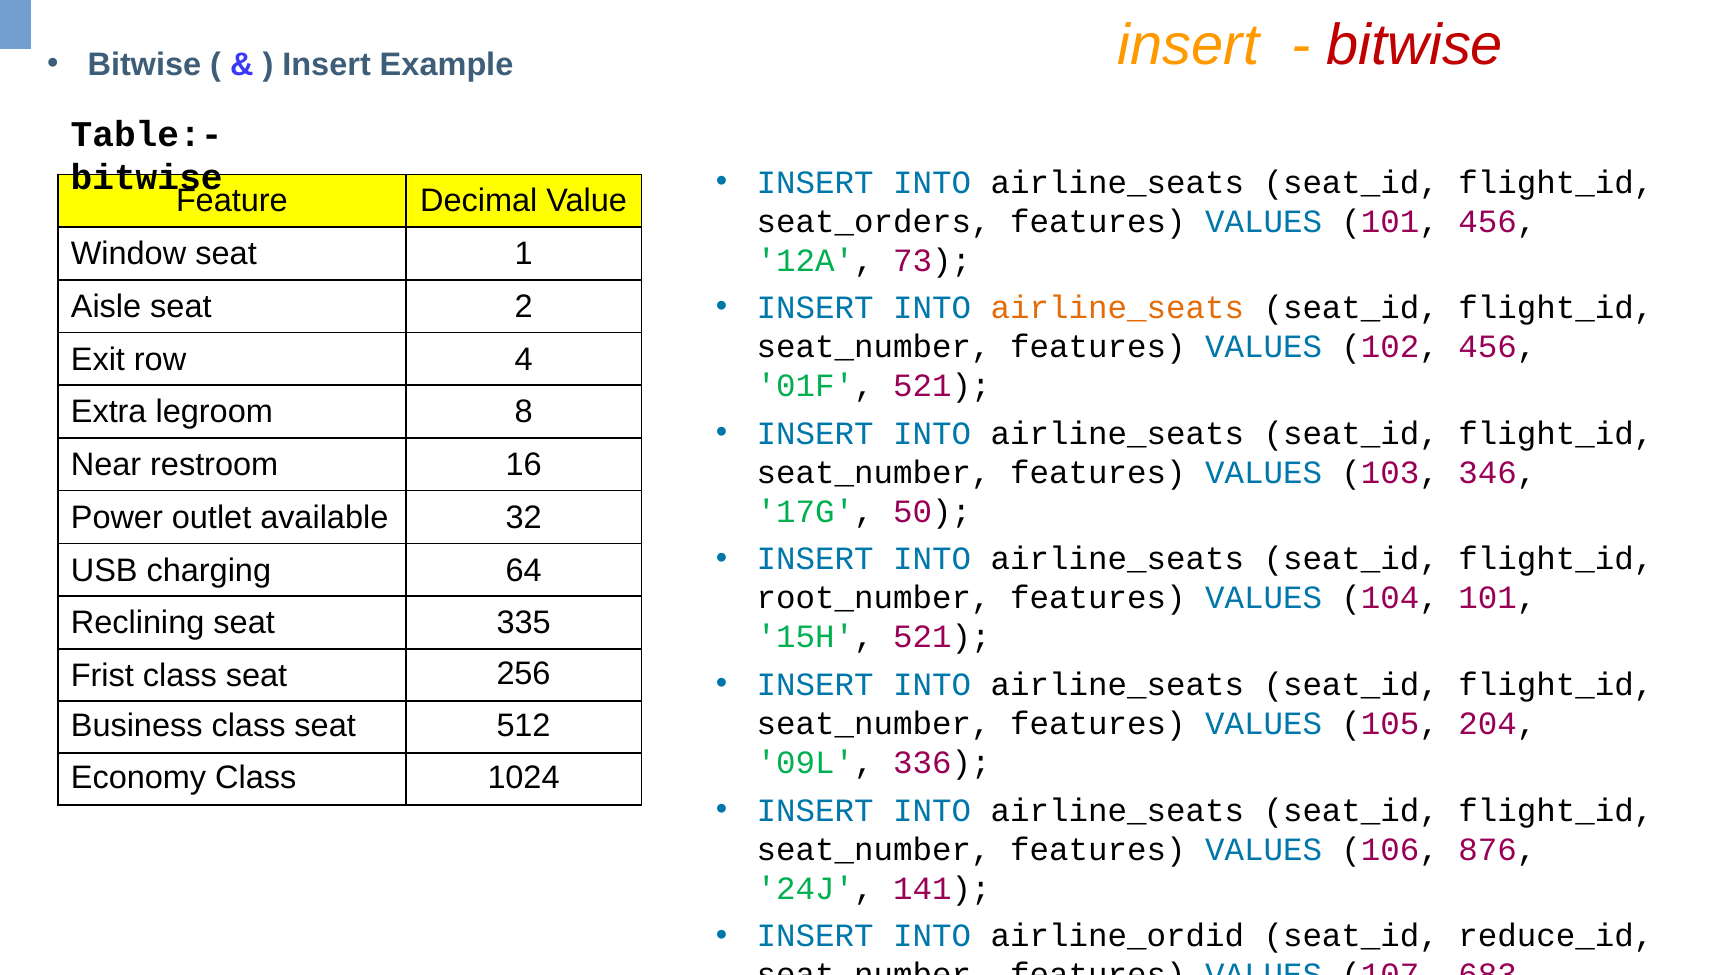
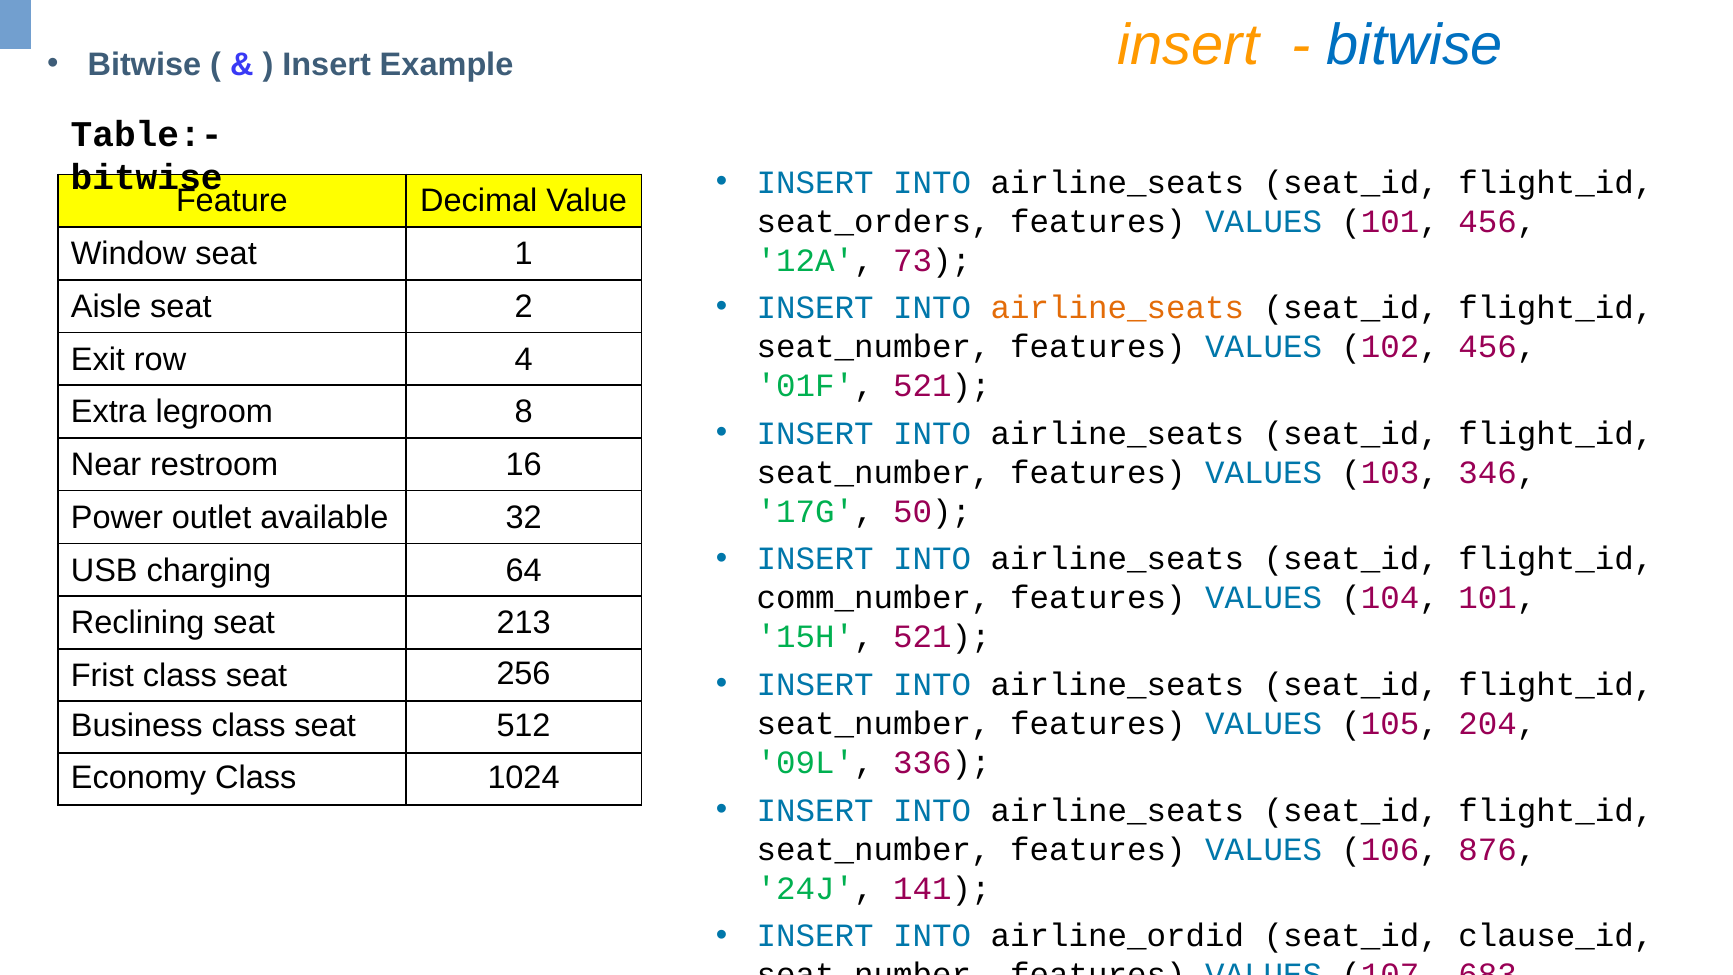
bitwise colour: red -> blue (1415, 45)
root_number: root_number -> comm_number (874, 598)
335: 335 -> 213 (524, 623)
reduce_id: reduce_id -> clause_id (1556, 936)
